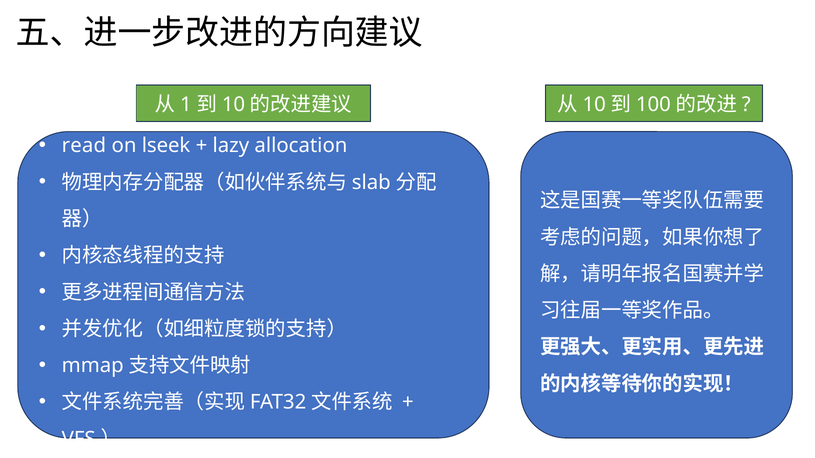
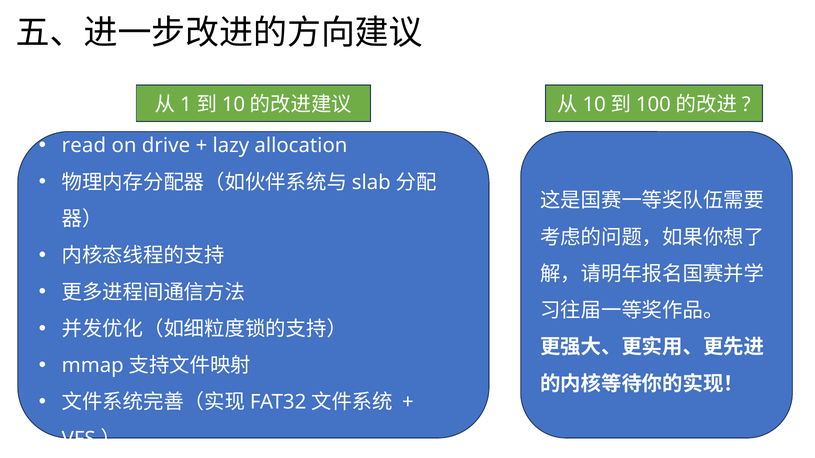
lseek: lseek -> drive (166, 146)
